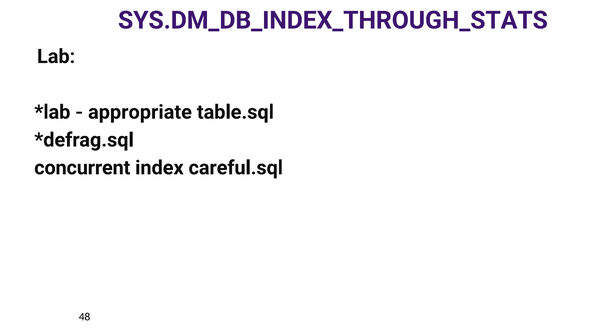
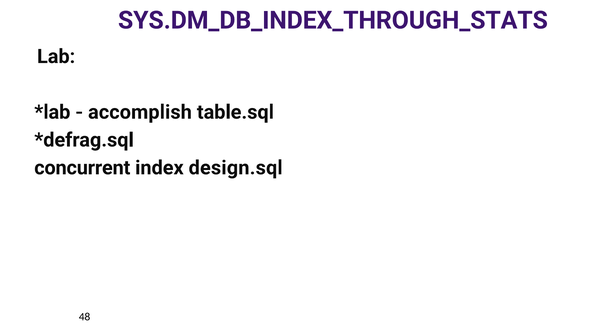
appropriate: appropriate -> accomplish (140, 112)
careful.sql: careful.sql -> design.sql (236, 168)
